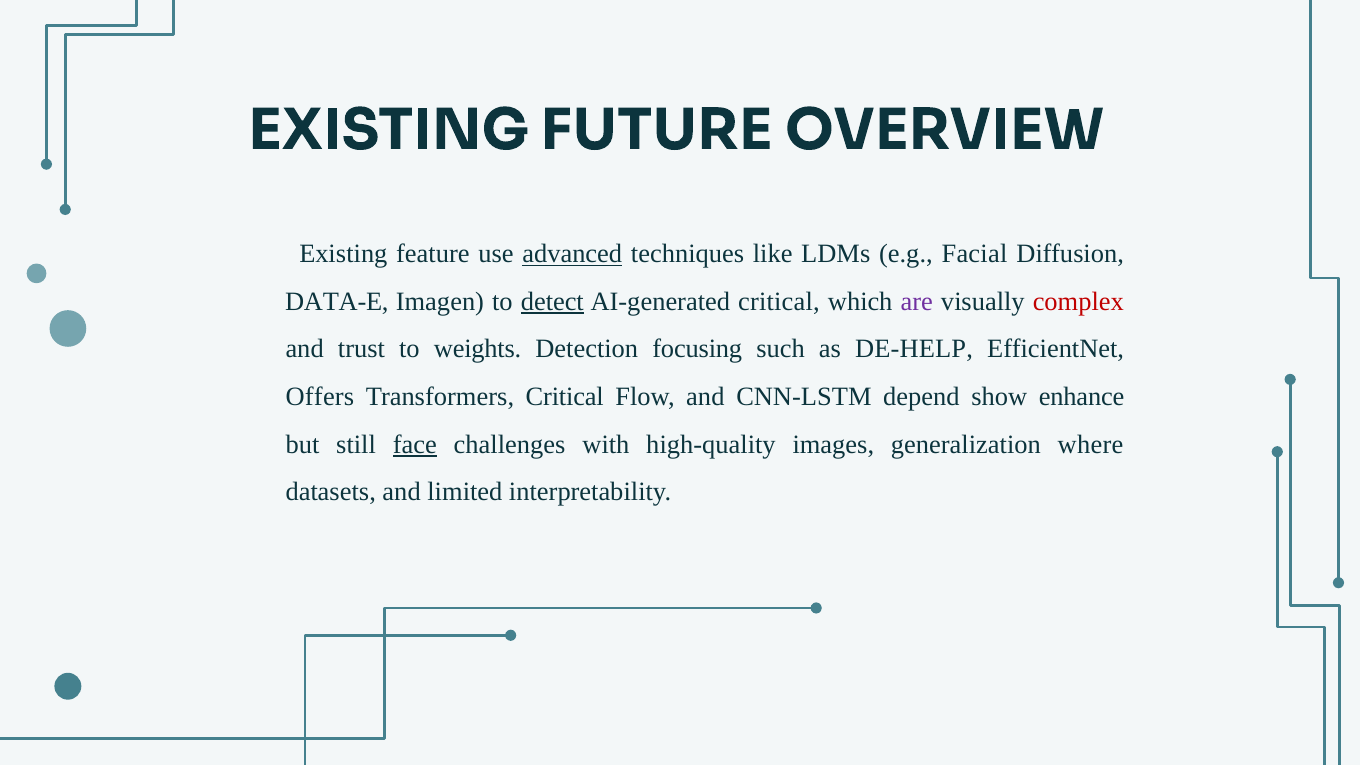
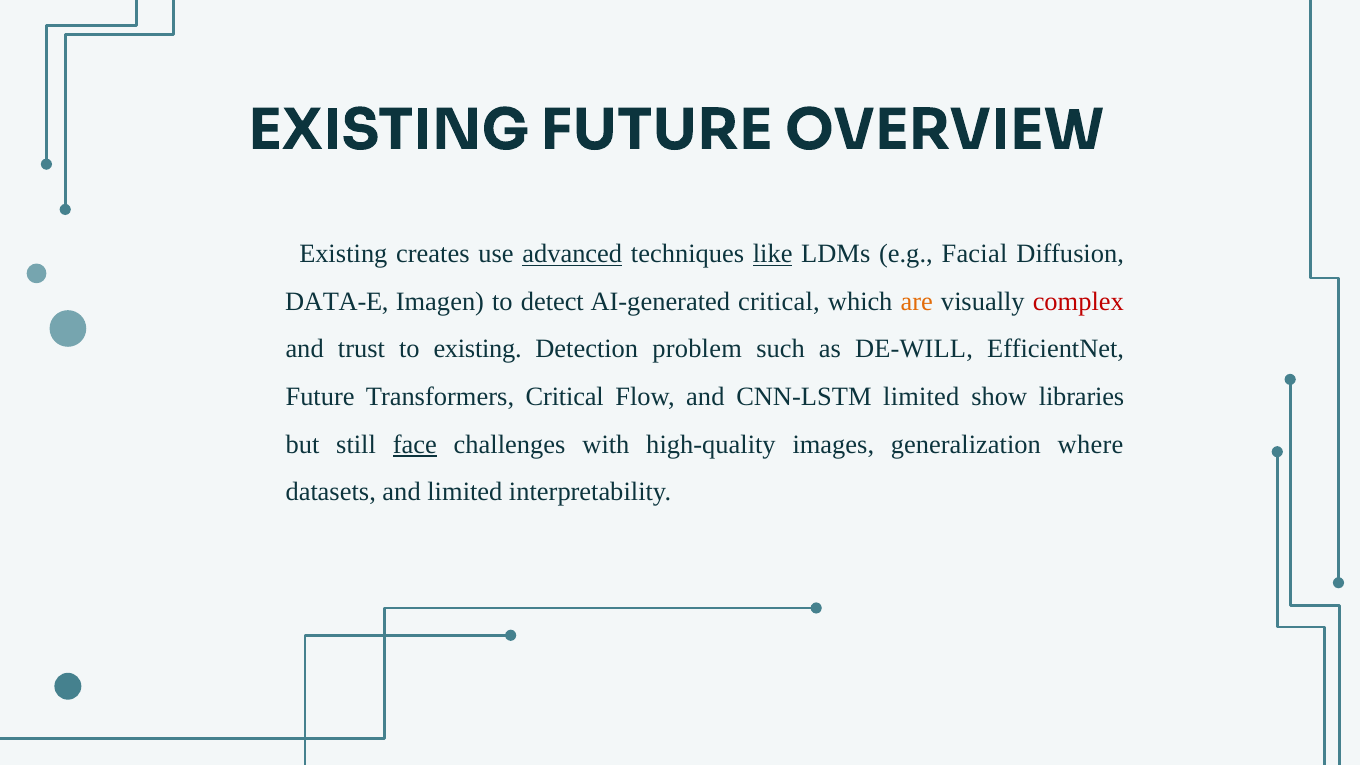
feature: feature -> creates (433, 254)
like underline: none -> present (773, 254)
detect underline: present -> none (552, 302)
are colour: purple -> orange (917, 302)
to weights: weights -> existing (478, 349)
focusing: focusing -> problem (697, 349)
DE-HELP: DE-HELP -> DE-WILL (914, 349)
Offers: Offers -> Future (320, 397)
CNN-LSTM depend: depend -> limited (921, 397)
enhance: enhance -> libraries (1082, 397)
